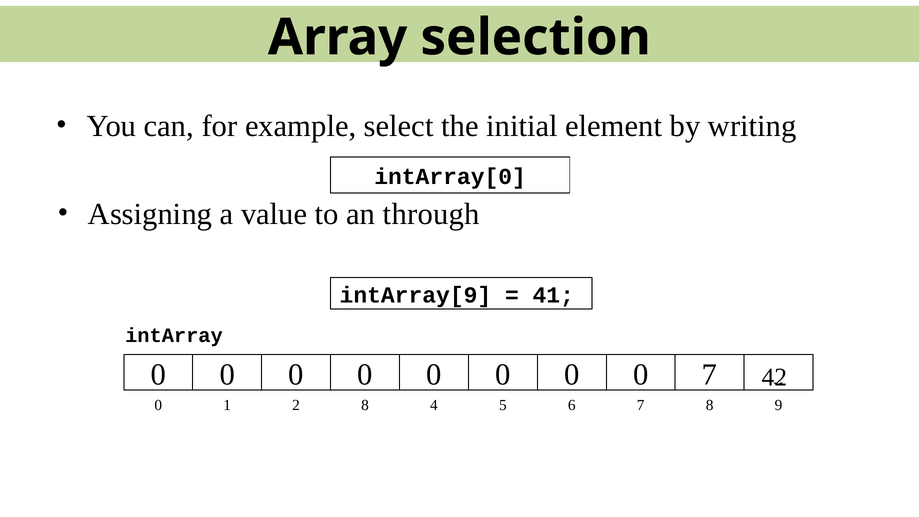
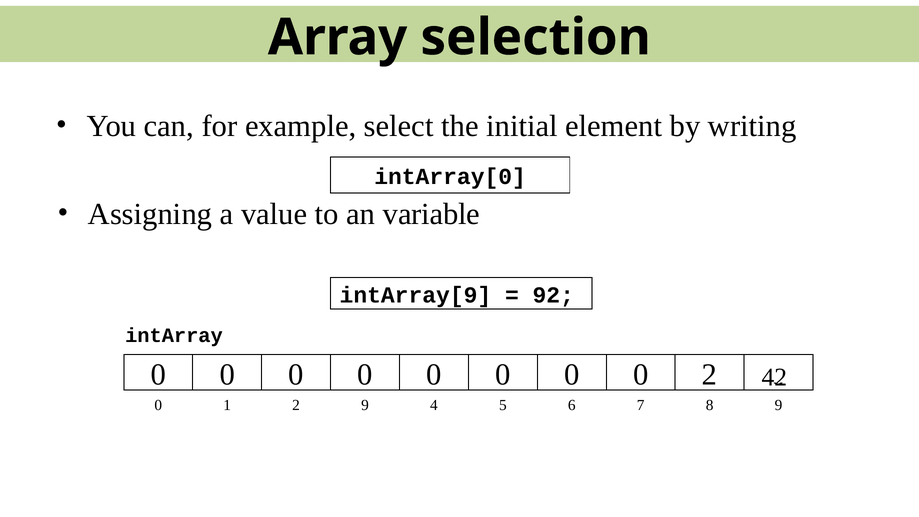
through: through -> variable (431, 214)
41: 41 -> 92 (553, 295)
0 7: 7 -> 2 (710, 375)
2 8: 8 -> 9 (365, 405)
